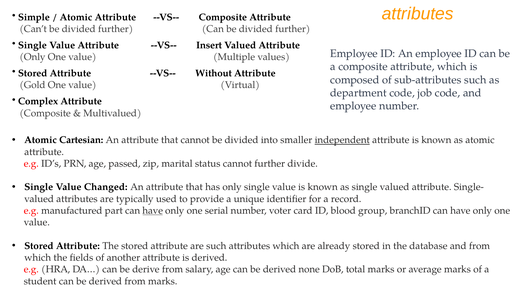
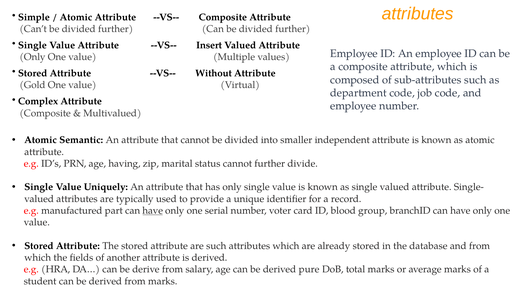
Cartesian: Cartesian -> Semantic (81, 140)
independent underline: present -> none (342, 140)
passed: passed -> having (124, 164)
Changed: Changed -> Uniquely (106, 187)
none: none -> pure (309, 270)
